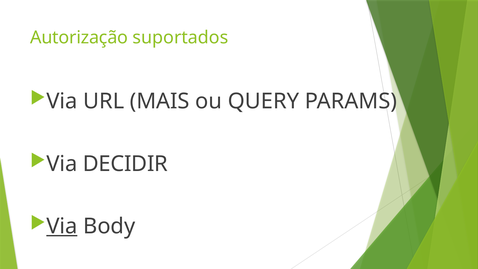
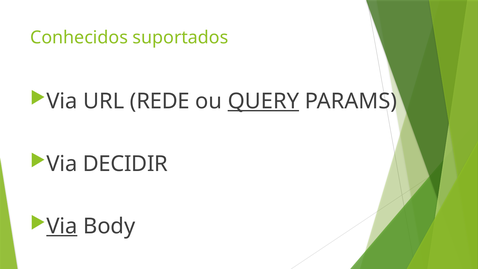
Autorização: Autorização -> Conhecidos (79, 38)
MAIS: MAIS -> REDE (160, 101)
QUERY underline: none -> present (263, 101)
